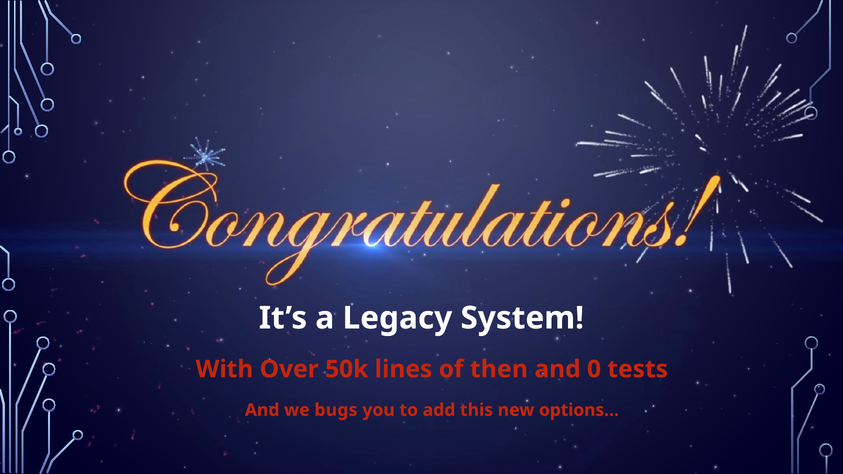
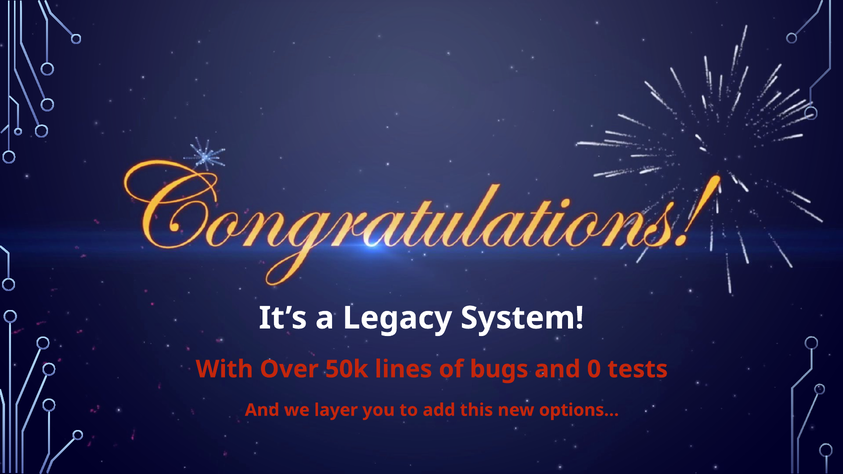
then: then -> bugs (499, 369)
bugs: bugs -> layer (336, 410)
